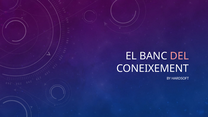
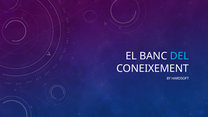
DEL colour: pink -> light blue (179, 56)
